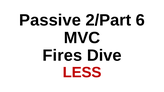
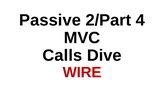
6: 6 -> 4 (140, 20)
Fires: Fires -> Calls (62, 56)
LESS: LESS -> WIRE (82, 73)
